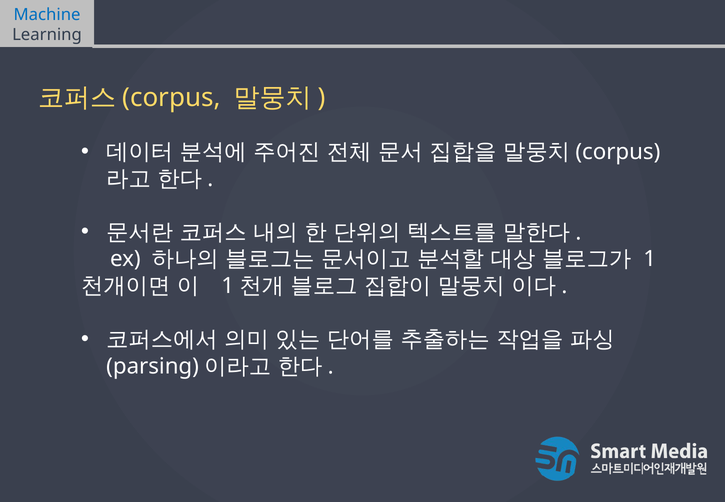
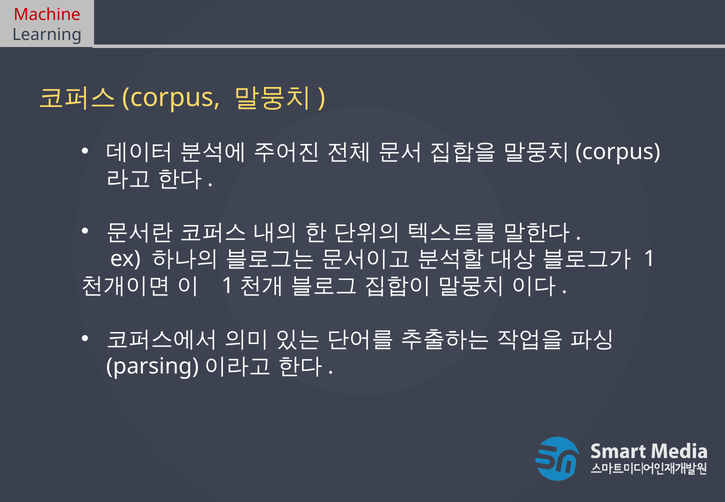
Machine colour: blue -> red (47, 15)
